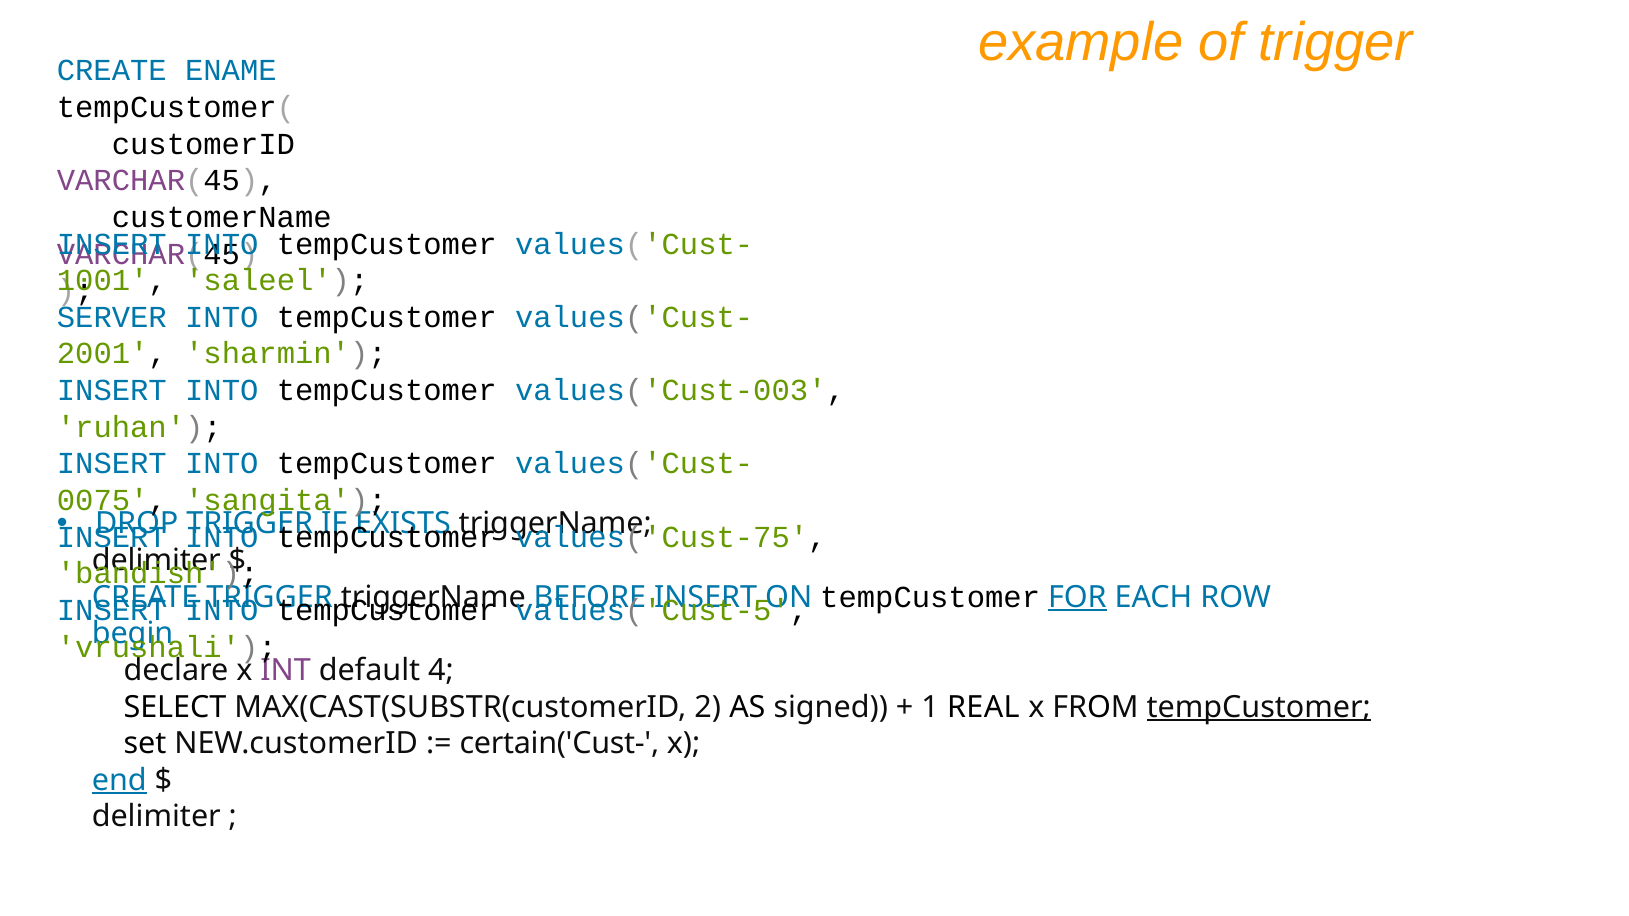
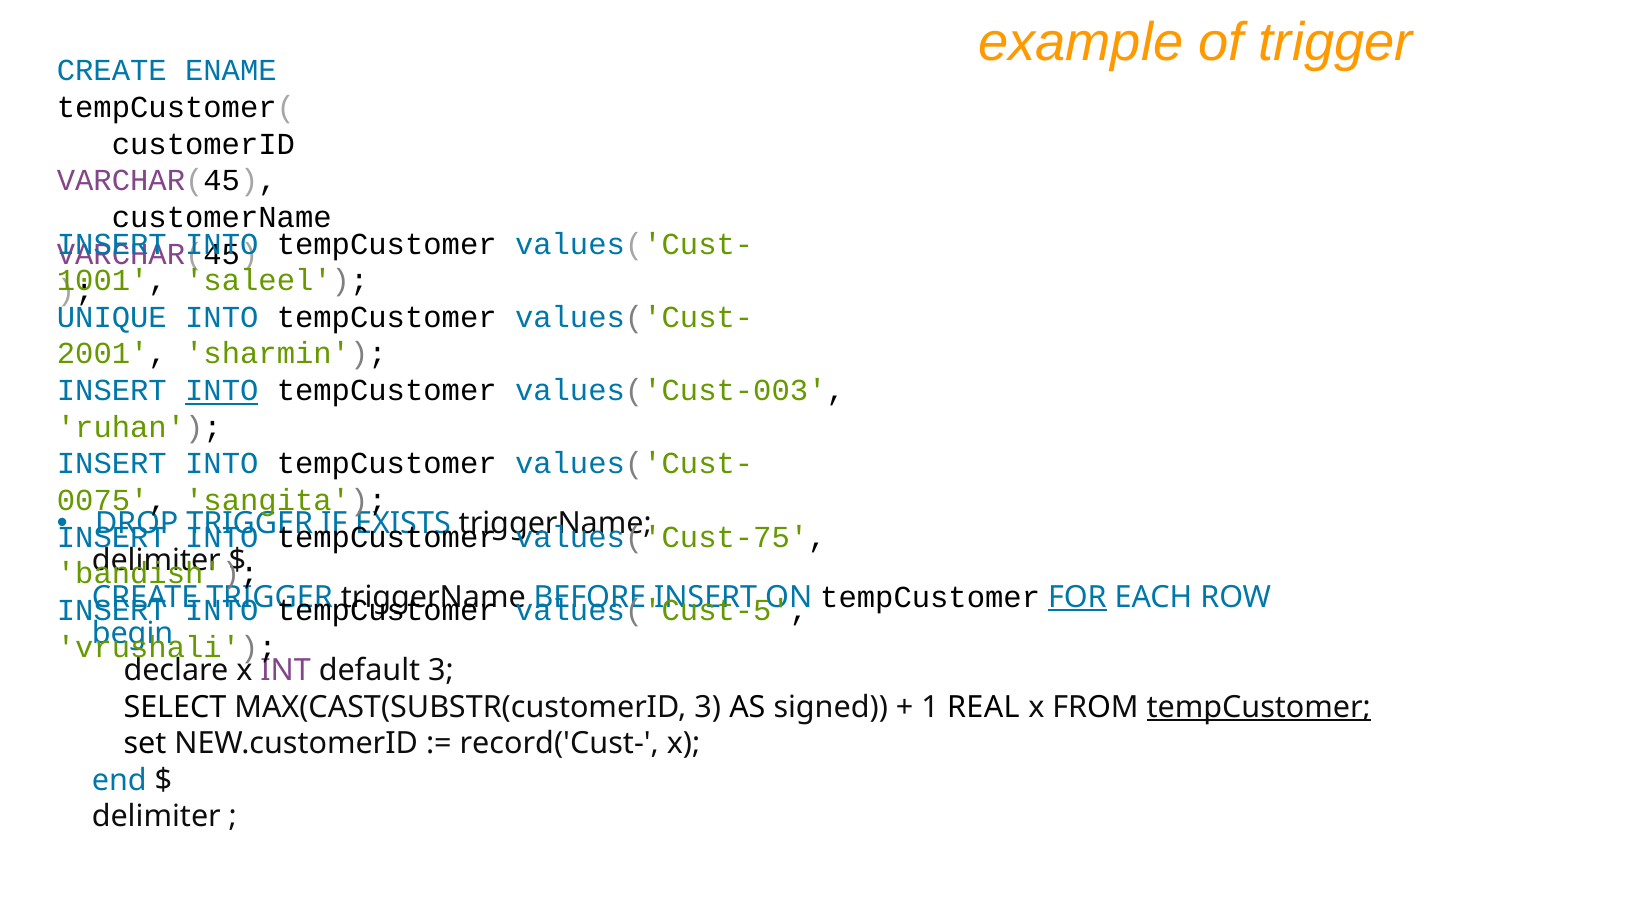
SERVER: SERVER -> UNIQUE (112, 317)
INTO underline: none -> present (222, 391)
default 4: 4 -> 3 (441, 671)
MAX(CAST(SUBSTR(customerID 2: 2 -> 3 (708, 707)
certain('Cust-: certain('Cust- -> record('Cust- (559, 744)
end underline: present -> none (119, 781)
